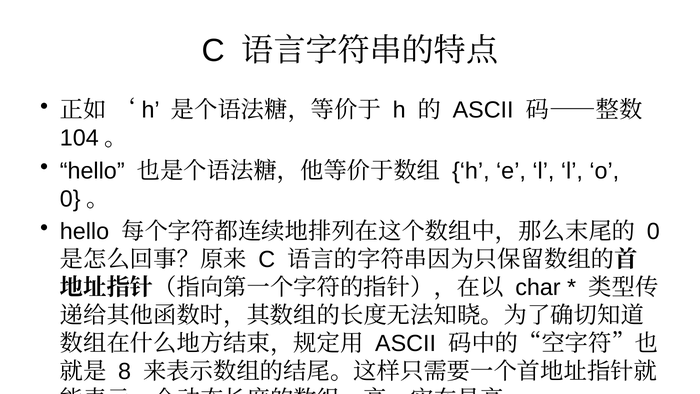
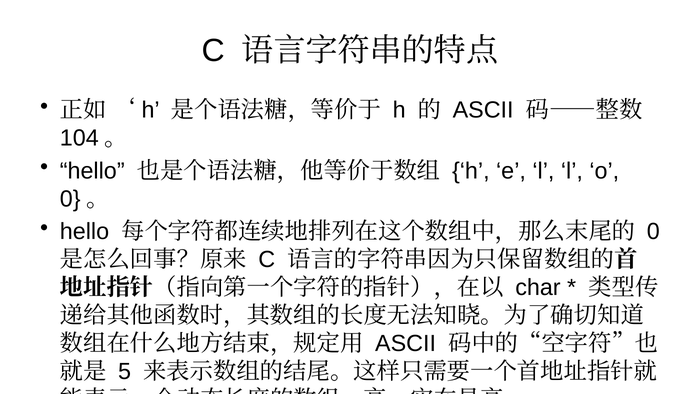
8: 8 -> 5 (125, 371)
